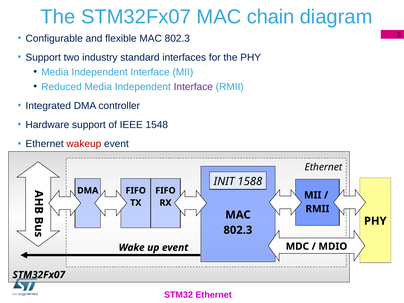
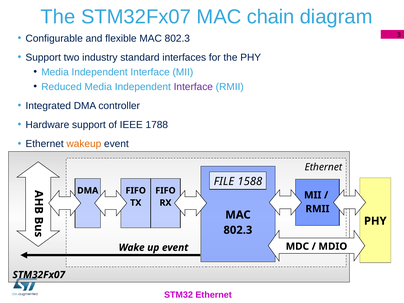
1548: 1548 -> 1788 (157, 125)
wakeup colour: red -> orange (84, 144)
INIT: INIT -> FILE (224, 181)
